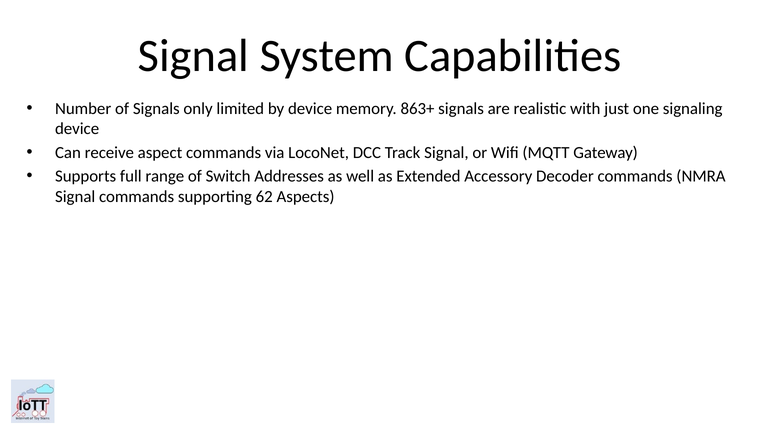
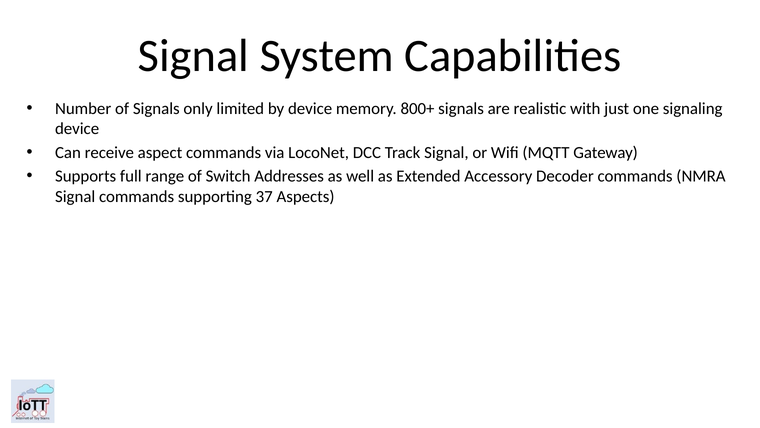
863+: 863+ -> 800+ (418, 109)
62: 62 -> 37 (264, 196)
